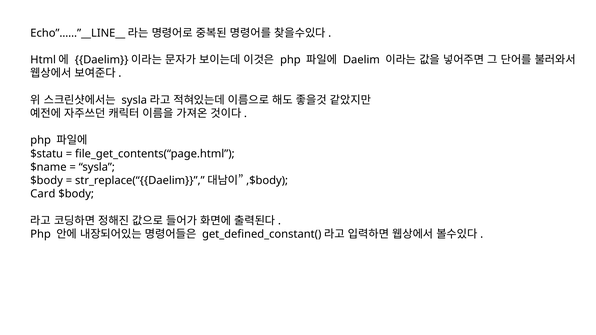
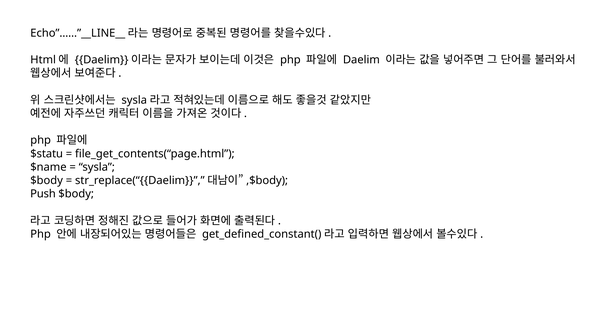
Card: Card -> Push (43, 194)
